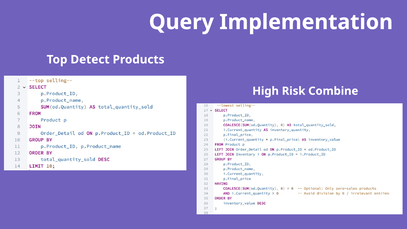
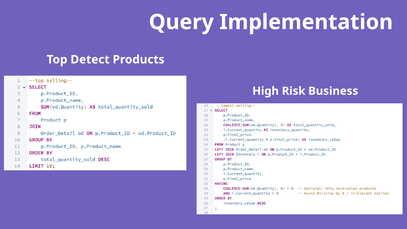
Combine: Combine -> Business (333, 91)
